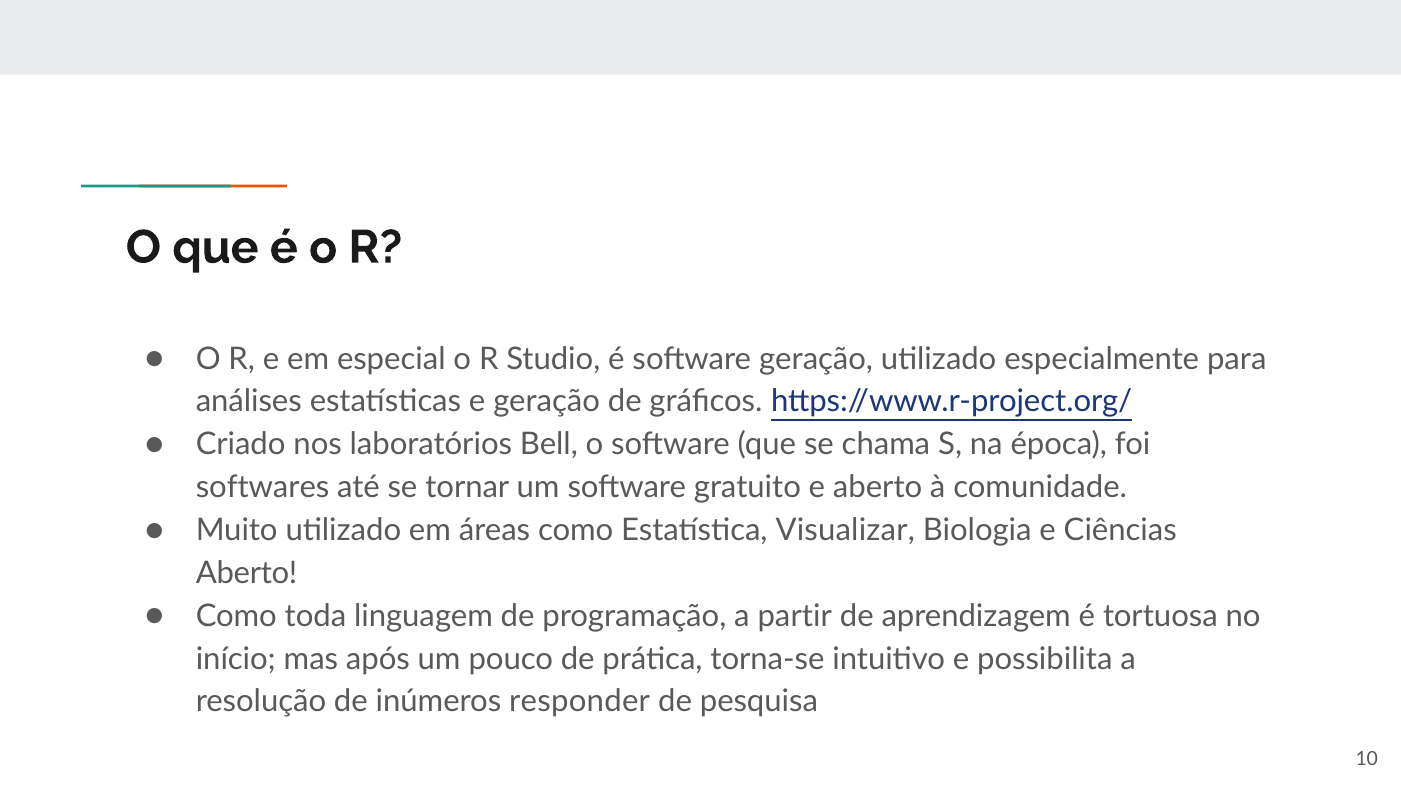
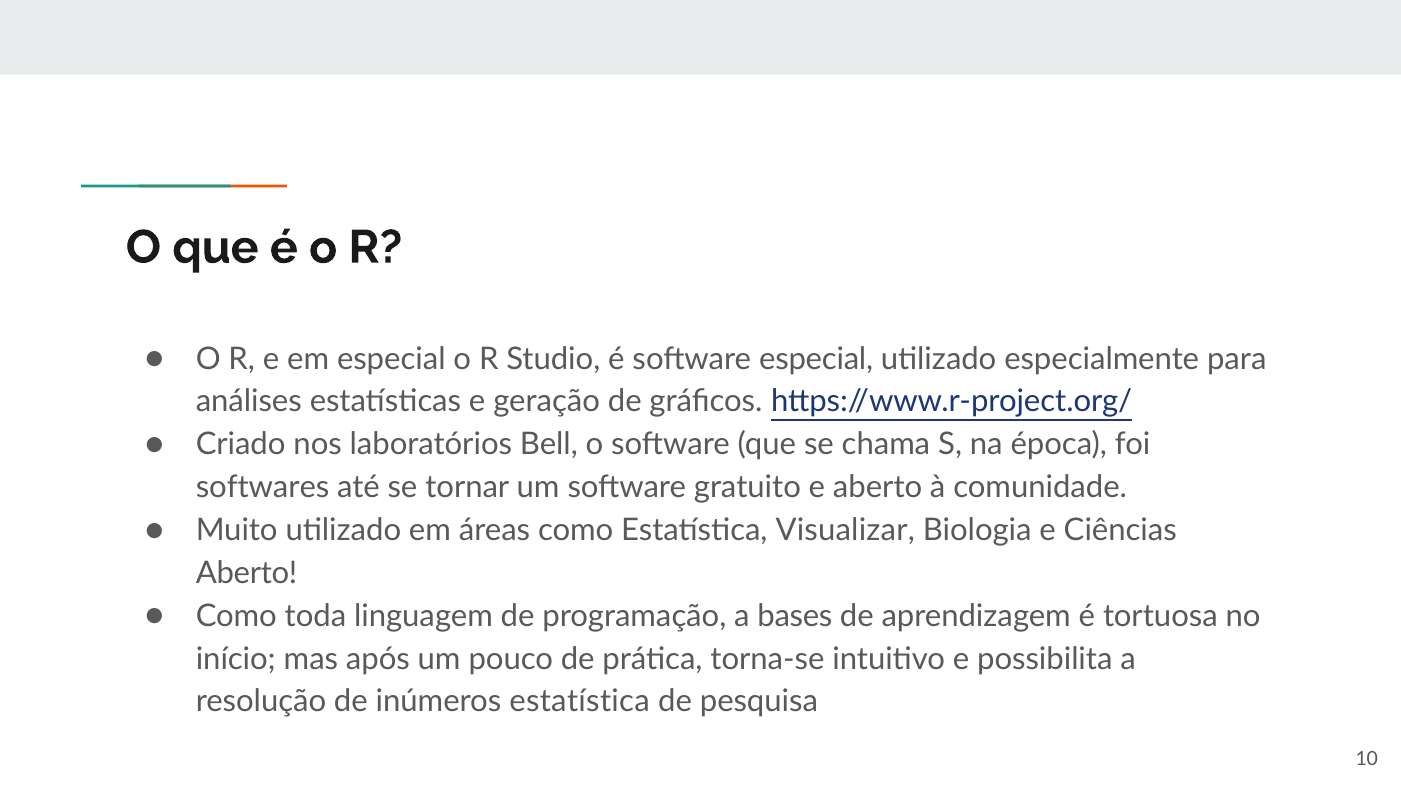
software geração: geração -> especial (816, 359)
partir: partir -> bases (795, 616)
inúmeros responder: responder -> estatística (580, 702)
